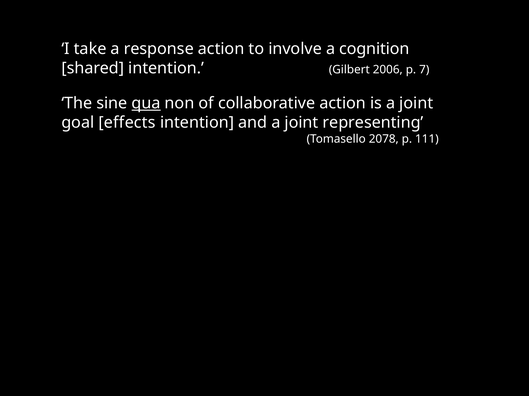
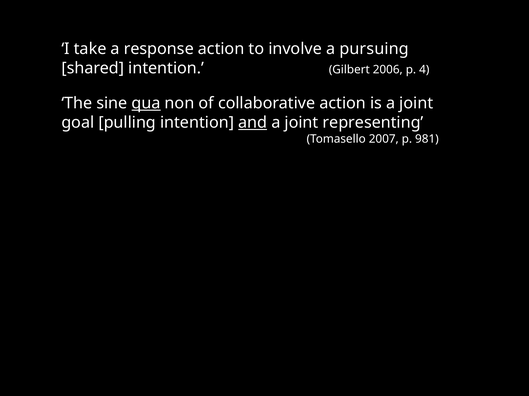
cognition: cognition -> pursuing (374, 49)
7: 7 -> 4 (424, 70)
effects: effects -> pulling (127, 123)
and underline: none -> present (253, 123)
2078: 2078 -> 2007 (384, 139)
111: 111 -> 981 (427, 139)
